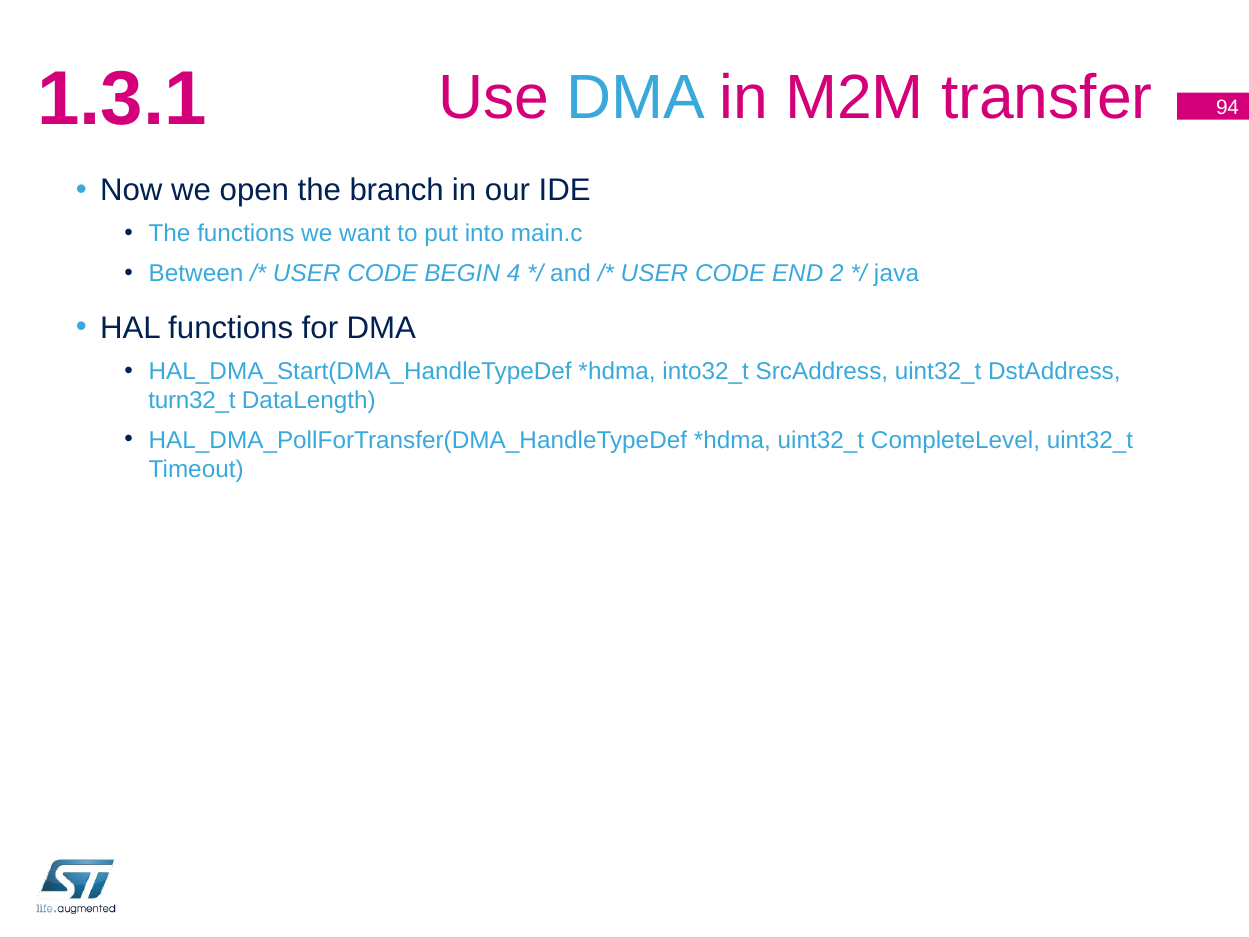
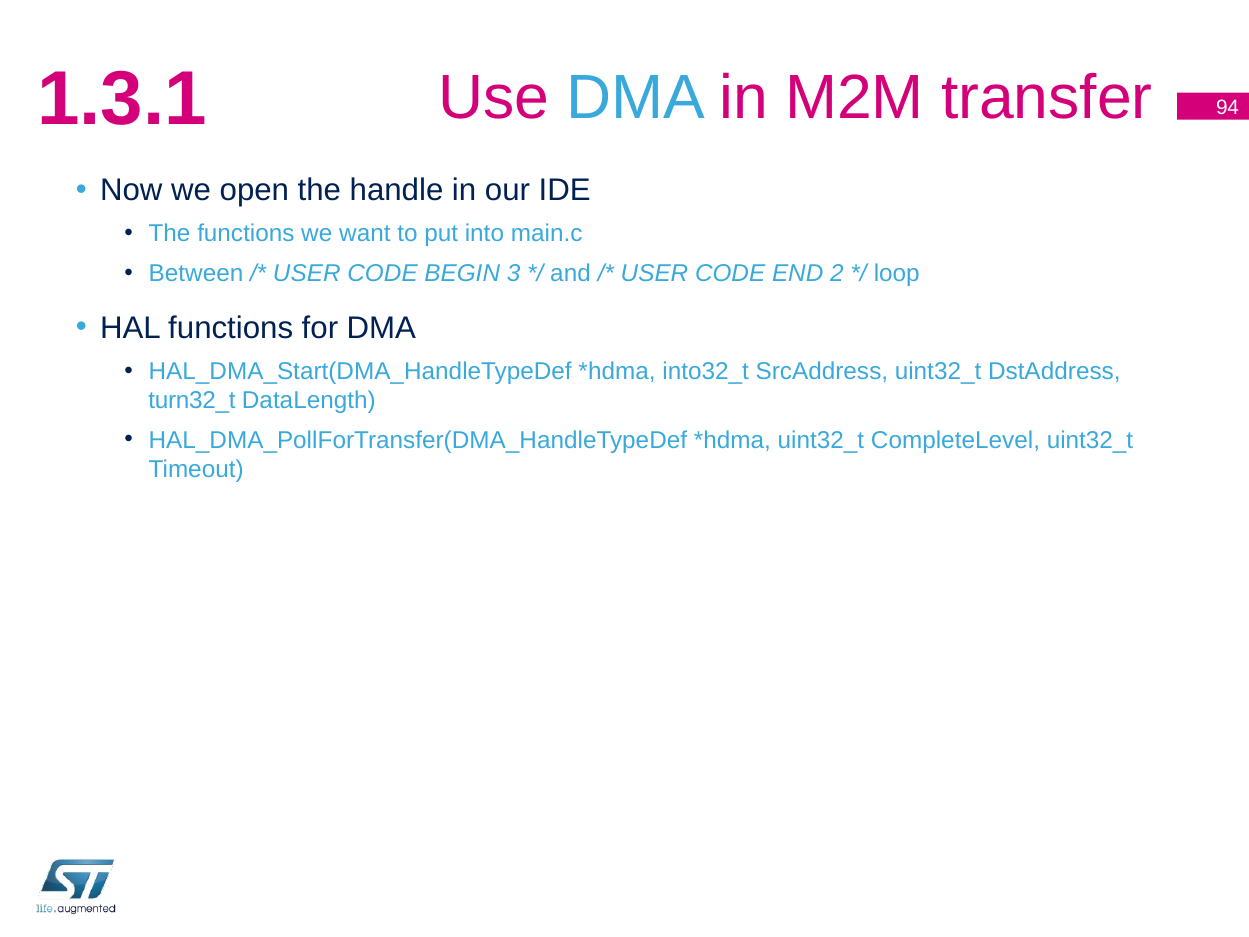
branch: branch -> handle (397, 191)
4: 4 -> 3 (514, 273)
java: java -> loop (897, 273)
